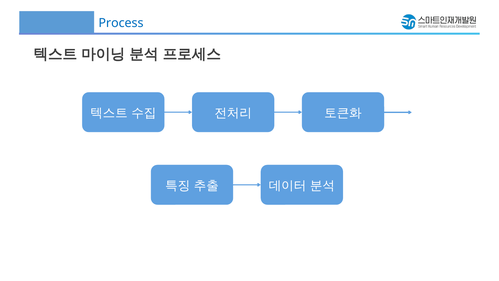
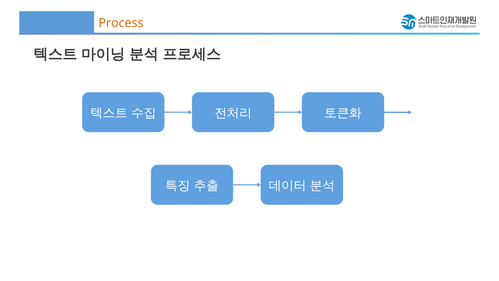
Process colour: blue -> orange (121, 23)
